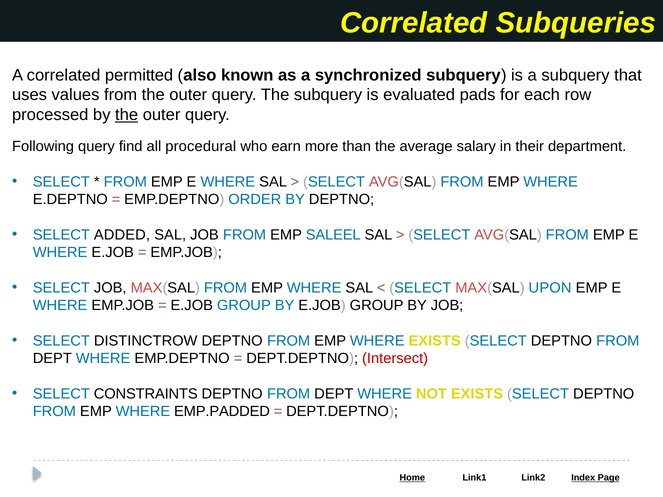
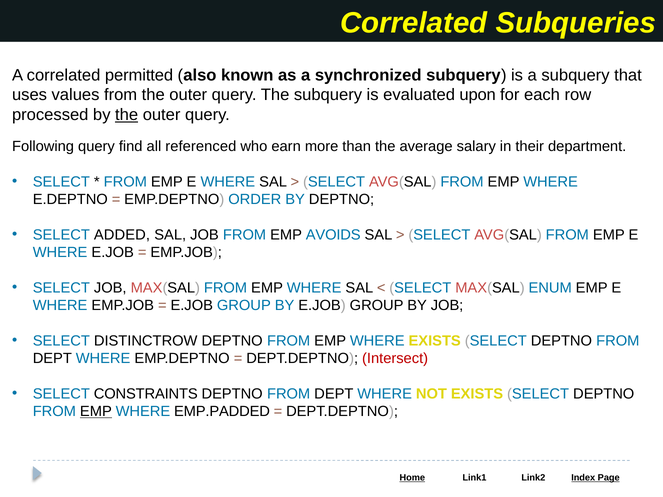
pads: pads -> upon (478, 95)
procedural: procedural -> referenced (201, 147)
SALEEL: SALEEL -> AVOIDS (333, 235)
UPON: UPON -> ENUM (550, 288)
EMP underline: none -> present (96, 412)
